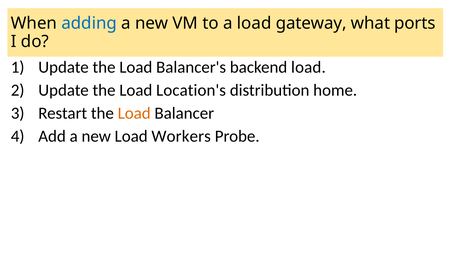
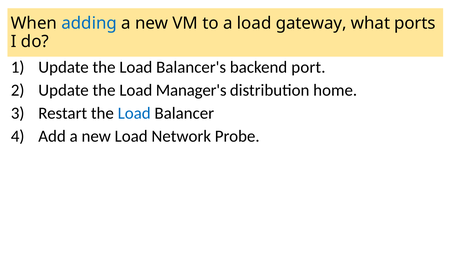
backend load: load -> port (308, 67)
Location's: Location's -> Manager's (191, 90)
Load colour: orange -> blue (134, 113)
Workers: Workers -> Network (181, 136)
